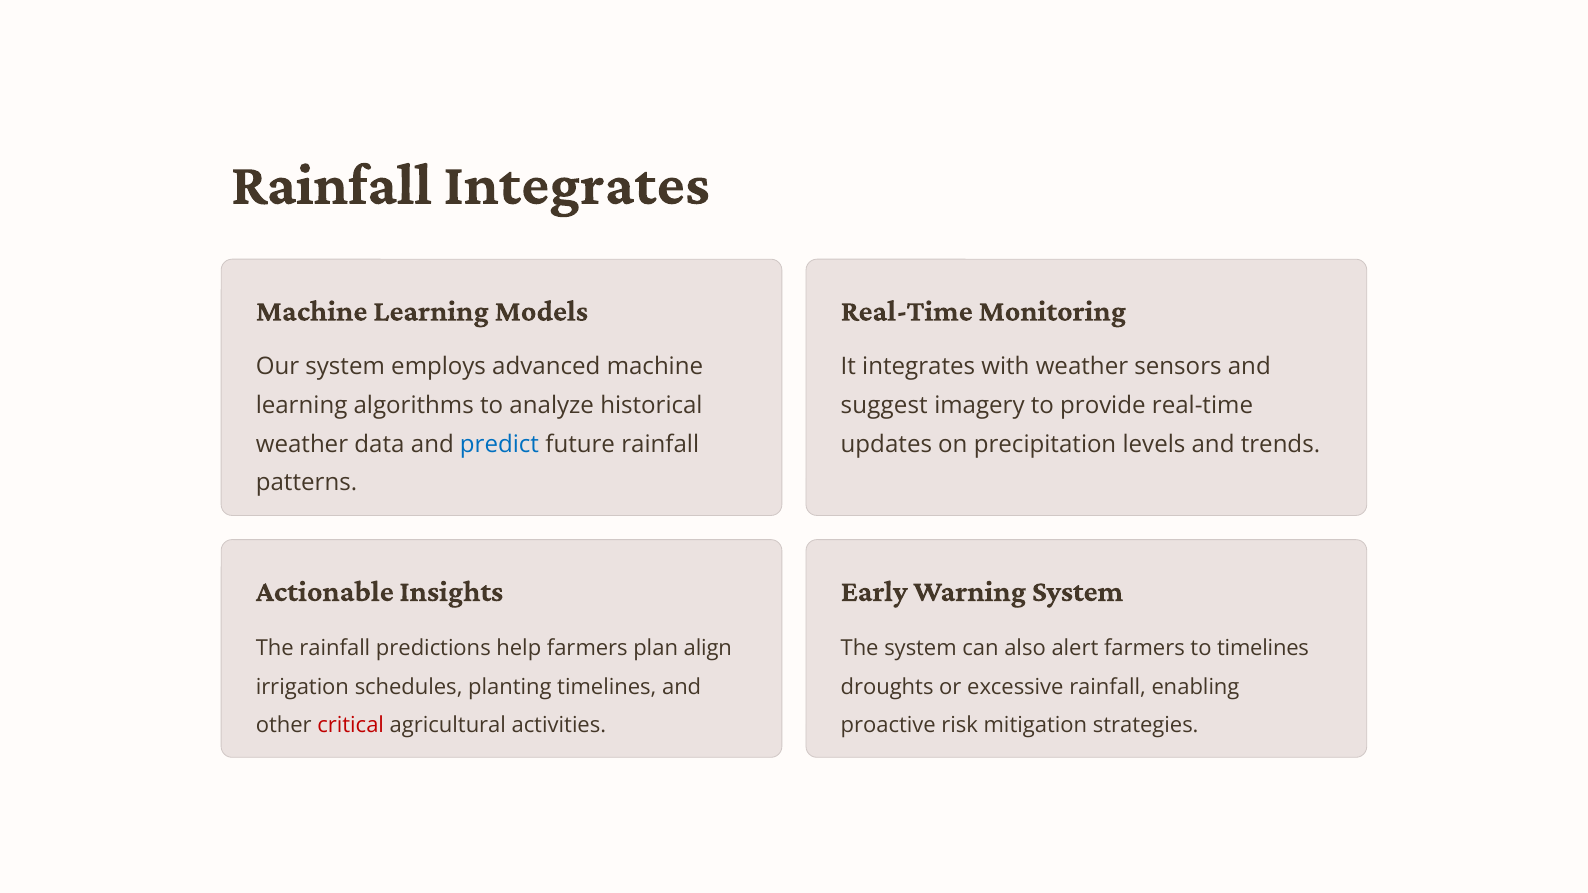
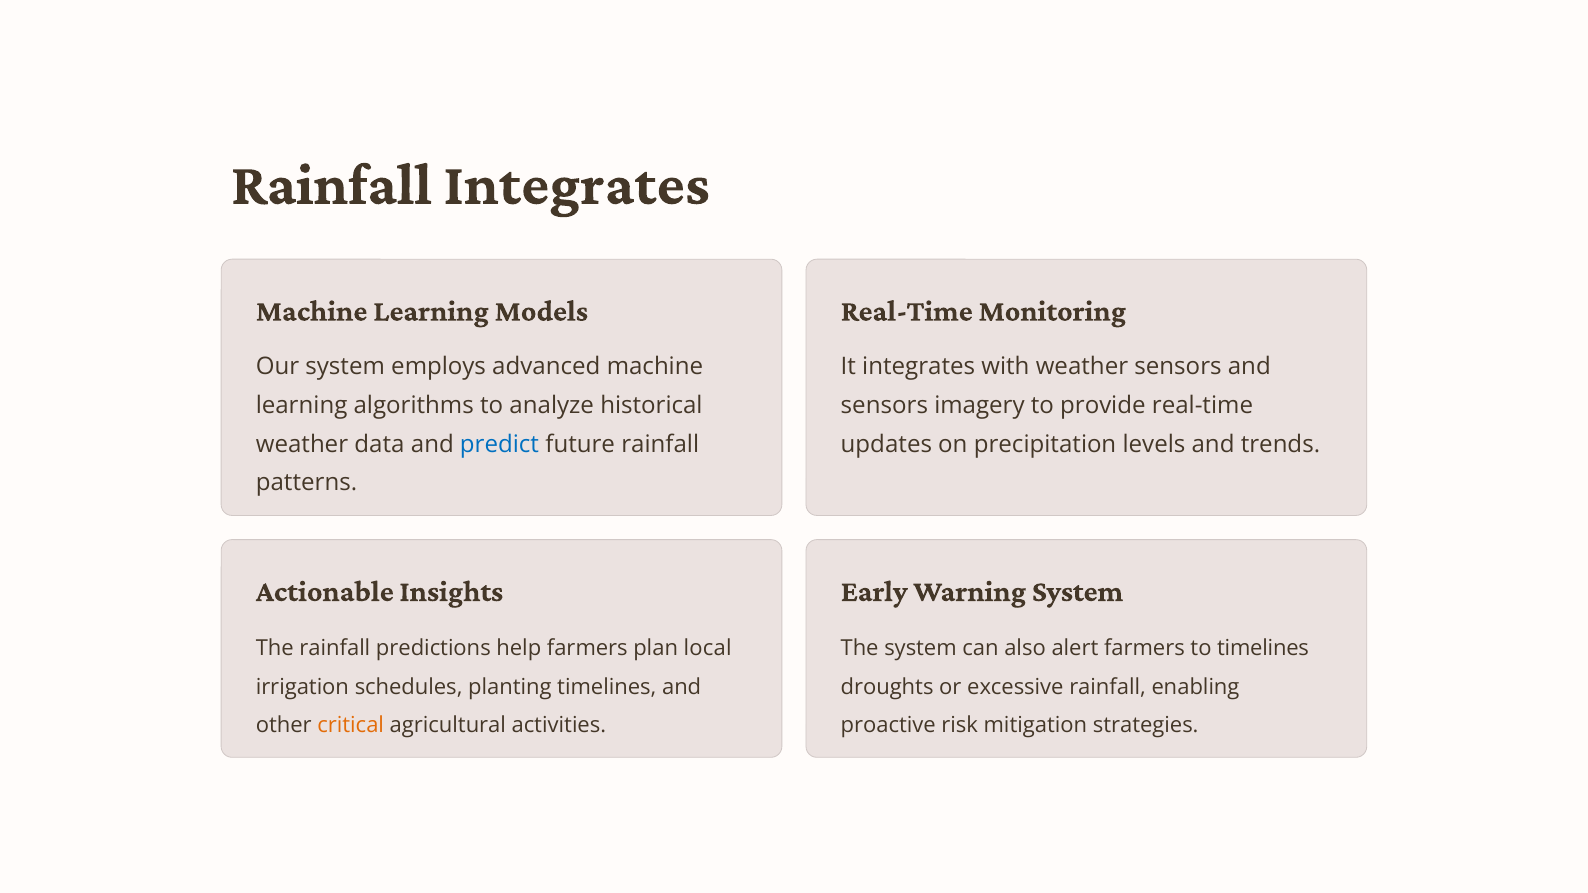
suggest: suggest -> sensors (884, 406)
align: align -> local (708, 649)
critical colour: red -> orange (351, 726)
